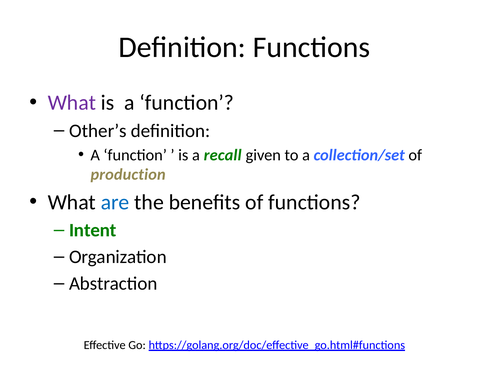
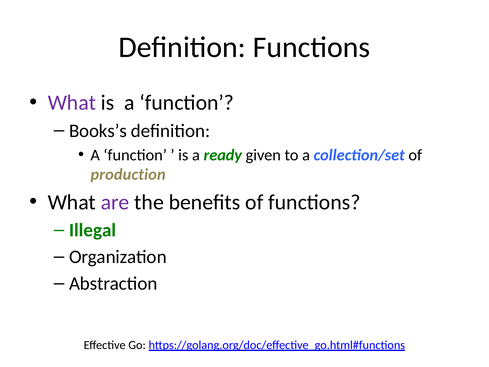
Other’s: Other’s -> Books’s (98, 131)
recall: recall -> ready (223, 155)
are colour: blue -> purple (115, 202)
Intent: Intent -> Illegal (93, 230)
